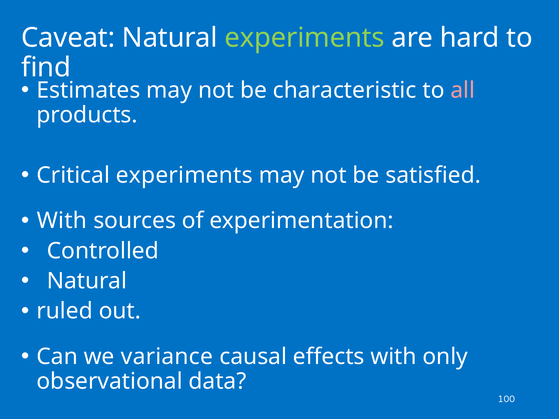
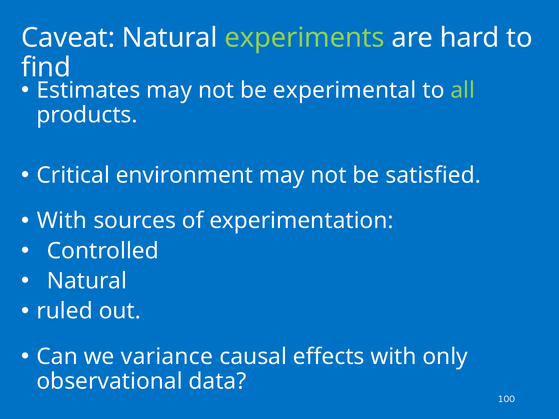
characteristic: characteristic -> experimental (345, 90)
all colour: pink -> light green (463, 90)
Critical experiments: experiments -> environment (184, 175)
